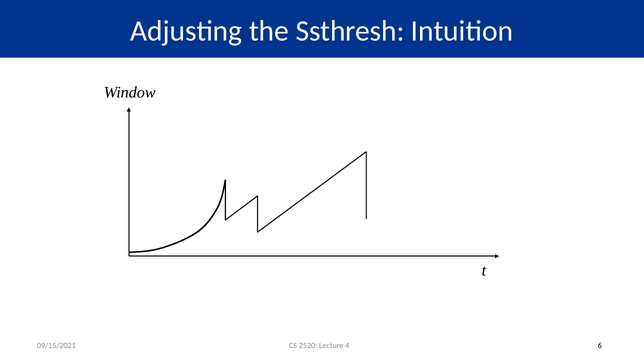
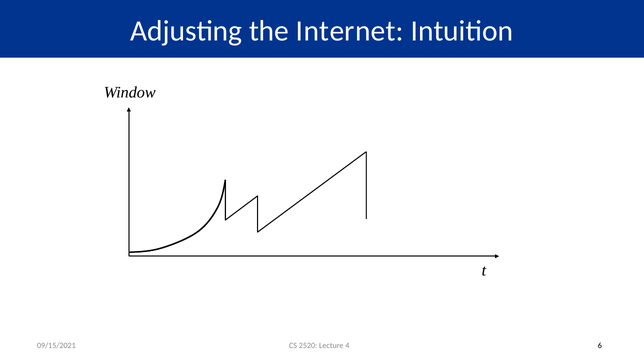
Ssthresh: Ssthresh -> Internet (350, 31)
